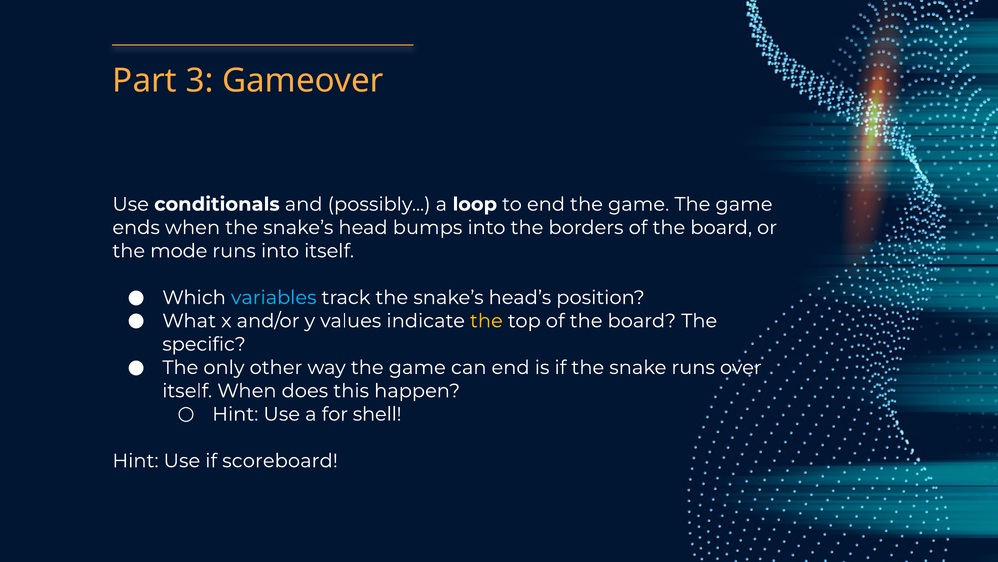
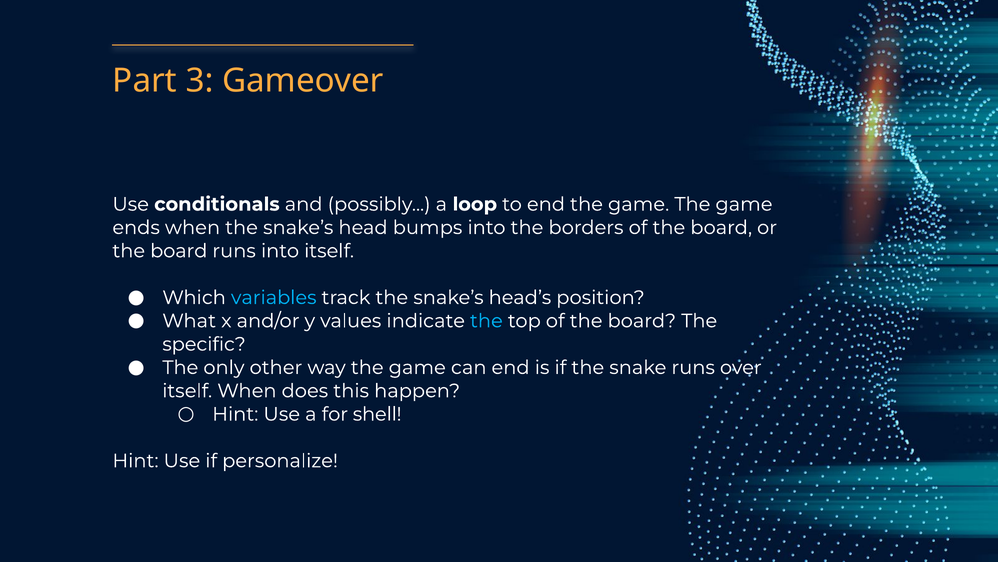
mode: mode -> board (179, 251)
the colour: yellow -> light blue (486, 321)
scoreboard: scoreboard -> personalize (280, 460)
